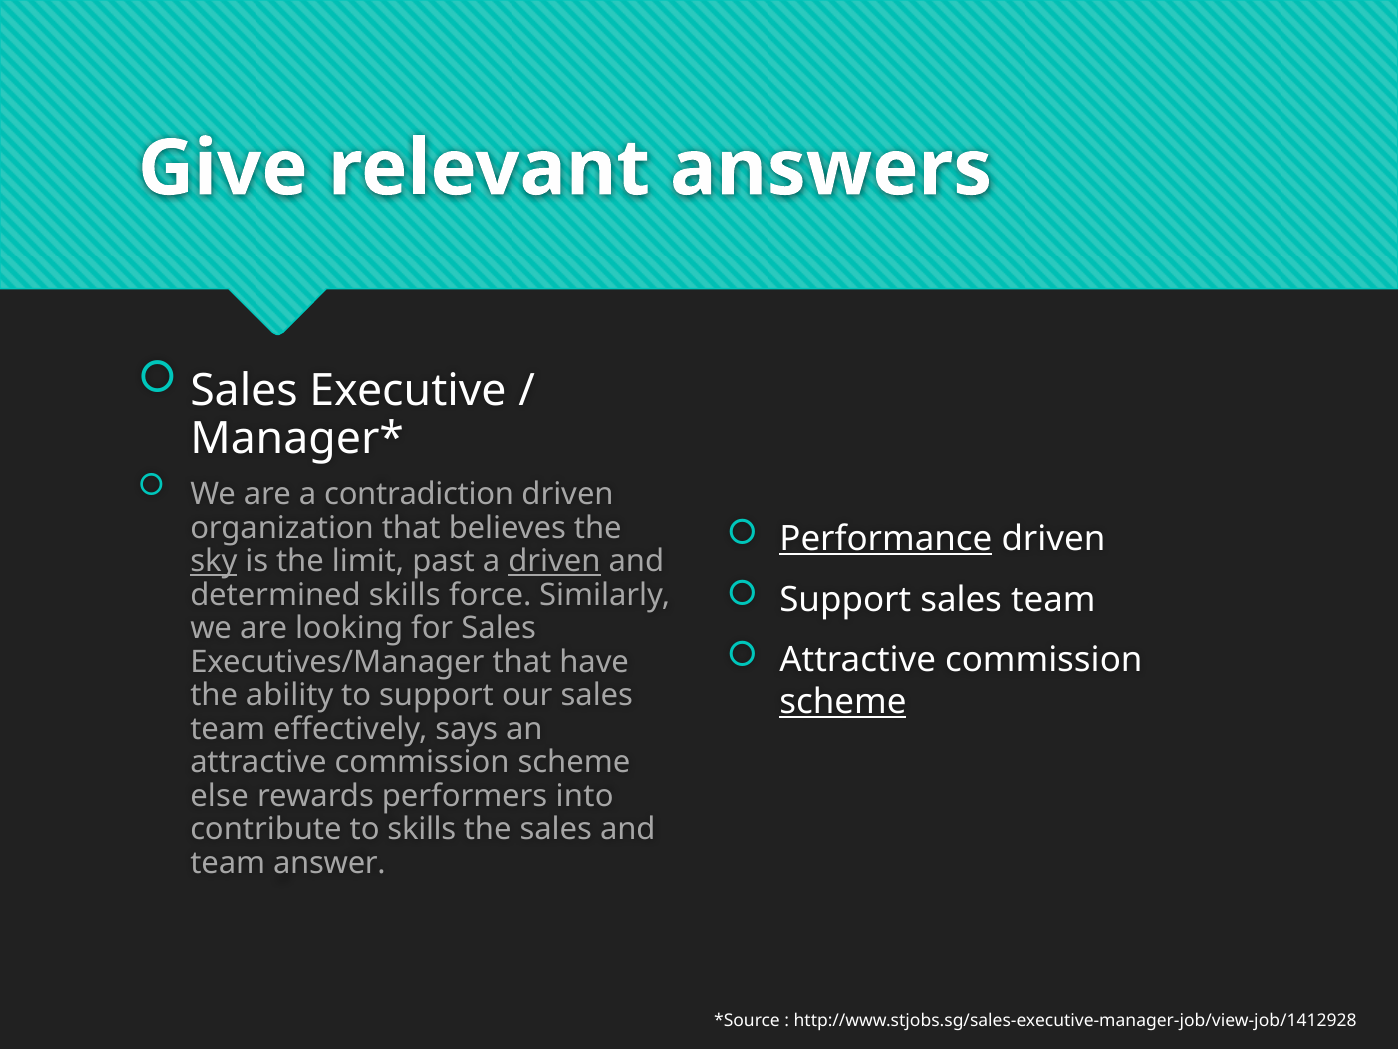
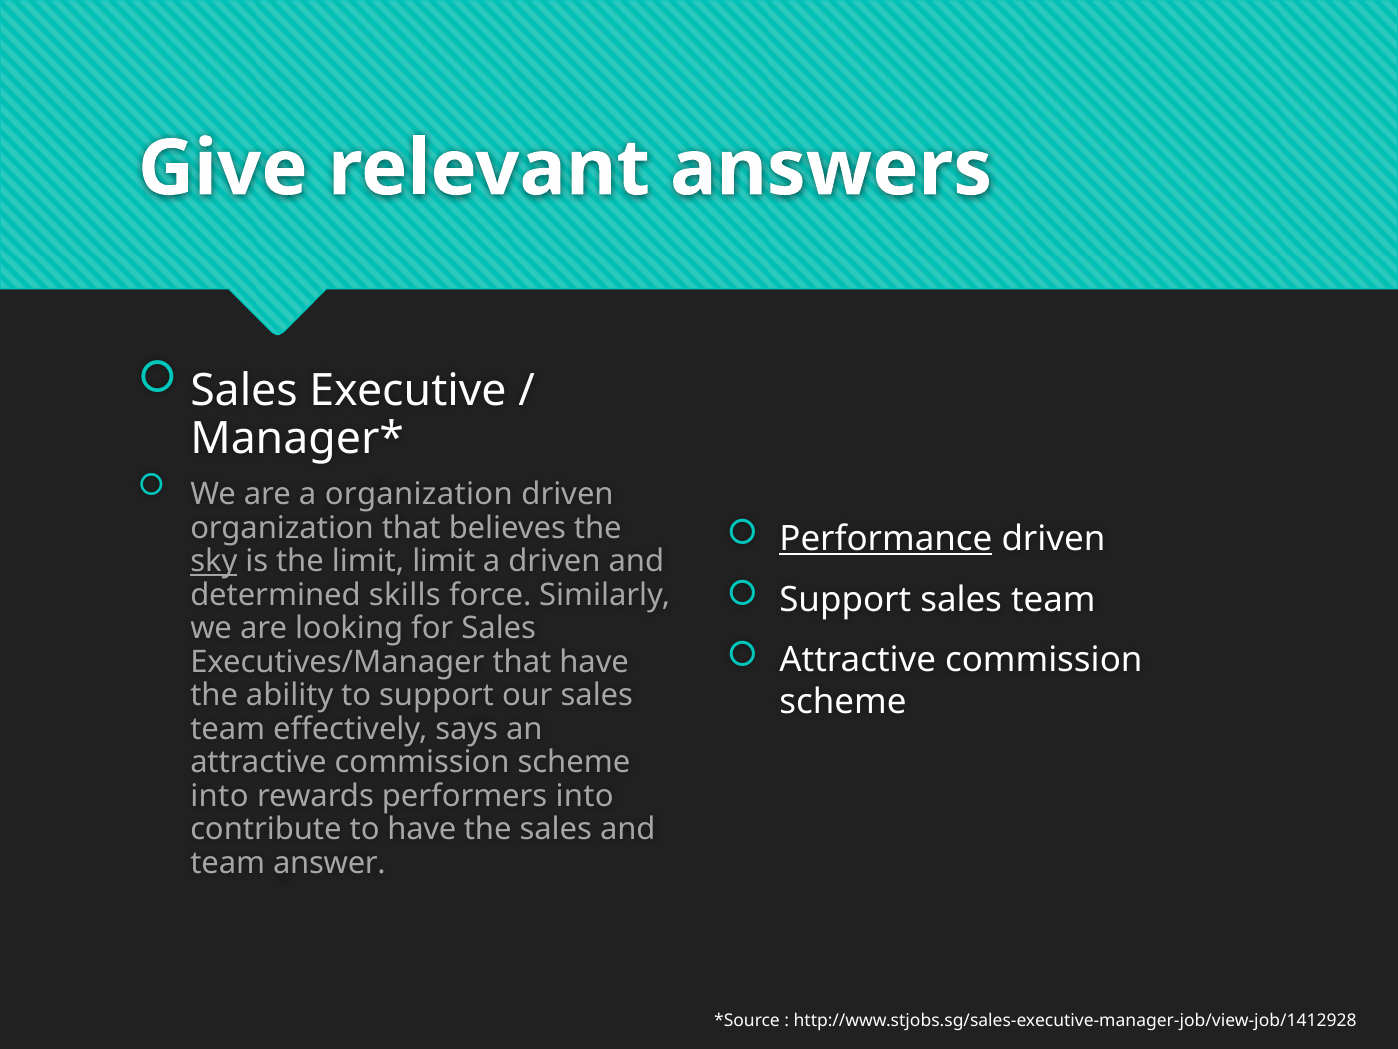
a contradiction: contradiction -> organization (419, 494)
limit past: past -> limit (444, 561)
driven underline: present -> none (554, 561)
scheme underline: present -> none (843, 702)
else: else -> into (219, 796)
to skills: skills -> have (422, 829)
